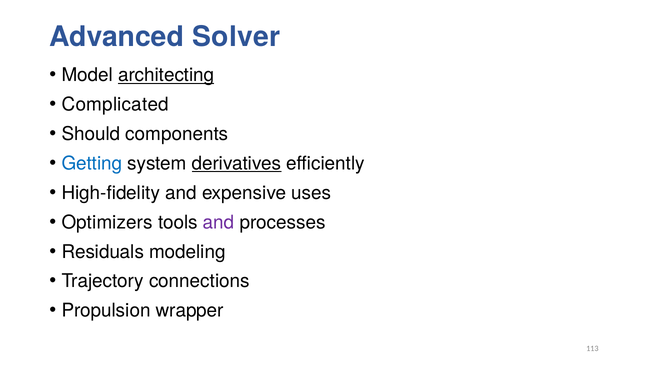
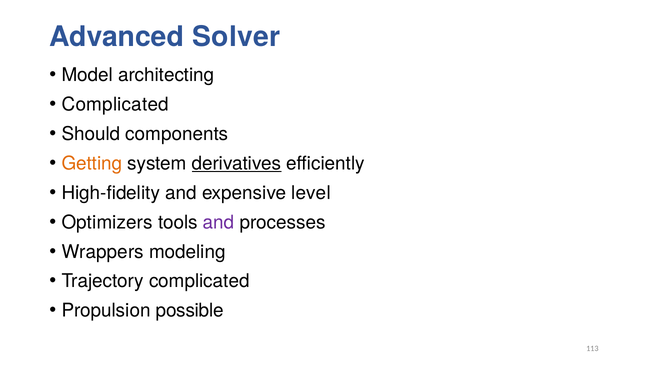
architecting underline: present -> none (166, 75)
Getting colour: blue -> orange (92, 163)
uses: uses -> level (311, 193)
Residuals: Residuals -> Wrappers (103, 251)
Trajectory connections: connections -> complicated (199, 281)
wrapper: wrapper -> possible (190, 310)
